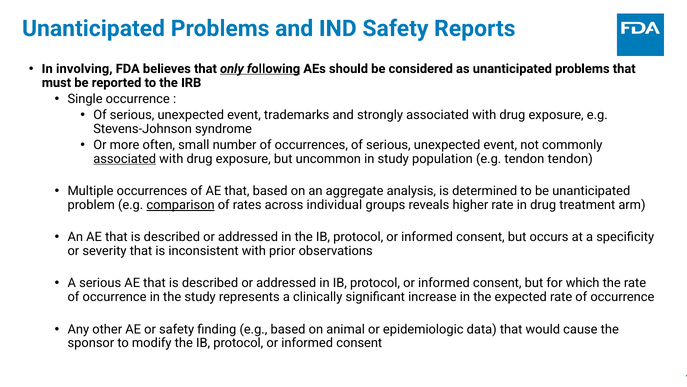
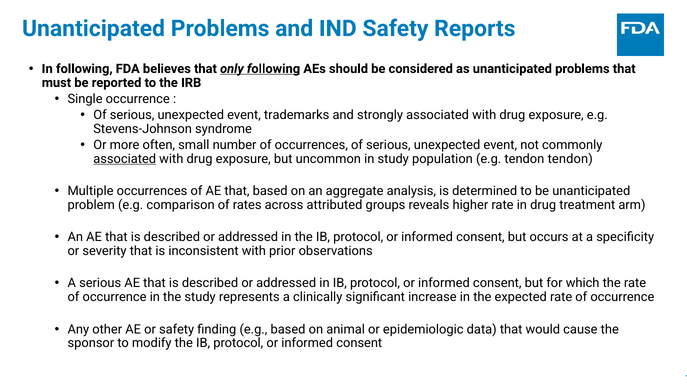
In involving: involving -> following (84, 69)
comparison underline: present -> none (181, 205)
individual: individual -> attributed (334, 205)
